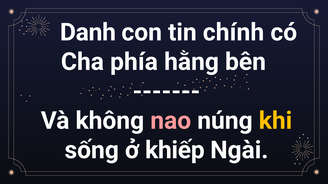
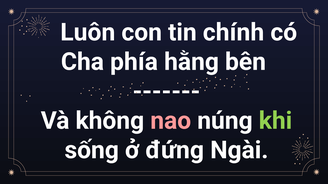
Danh: Danh -> Luôn (88, 32)
khi colour: yellow -> light green (275, 121)
khiếp: khiếp -> đứng (175, 151)
